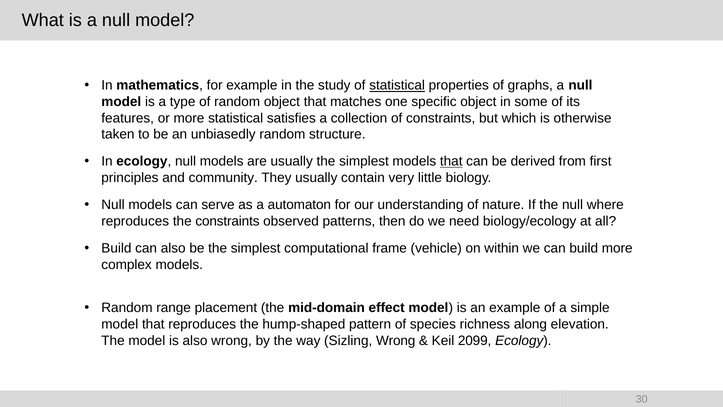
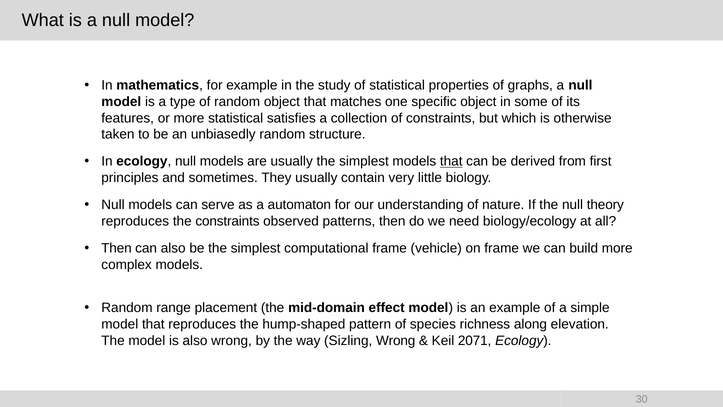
statistical underline: present -> none (397, 85)
community: community -> sometimes (223, 178)
where: where -> theory (605, 205)
Build: Build -> Then (116, 248)
on within: within -> frame (502, 248)
2099: 2099 -> 2071 (475, 340)
